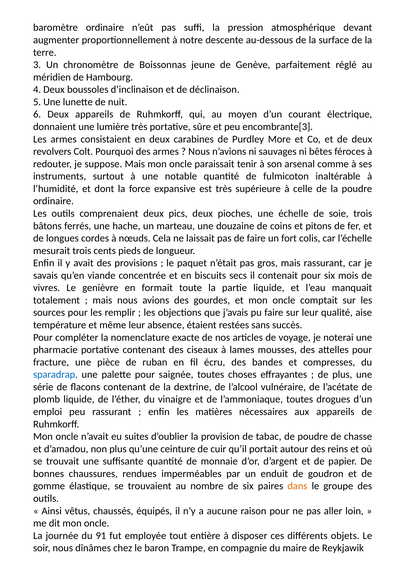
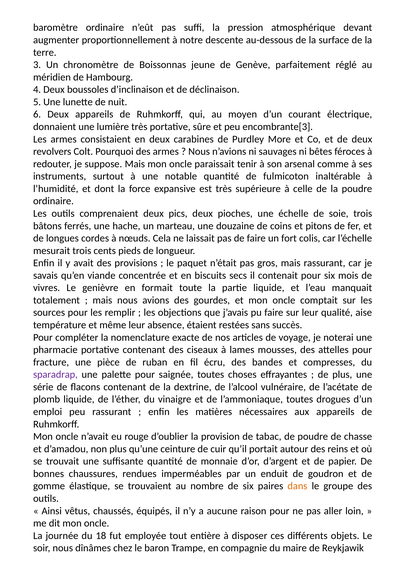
sparadrap colour: blue -> purple (55, 374)
suites: suites -> rouge (137, 436)
91: 91 -> 18 (101, 536)
